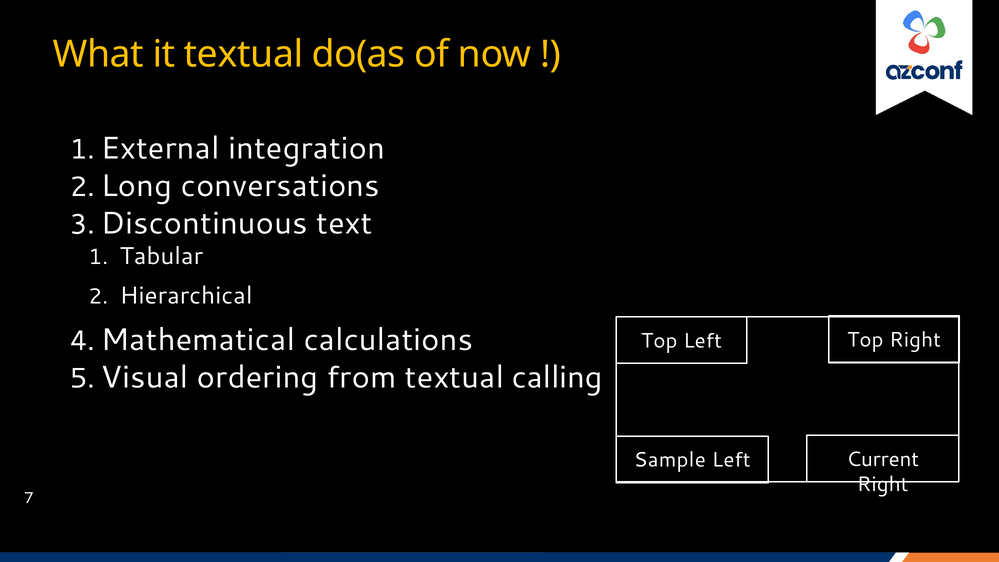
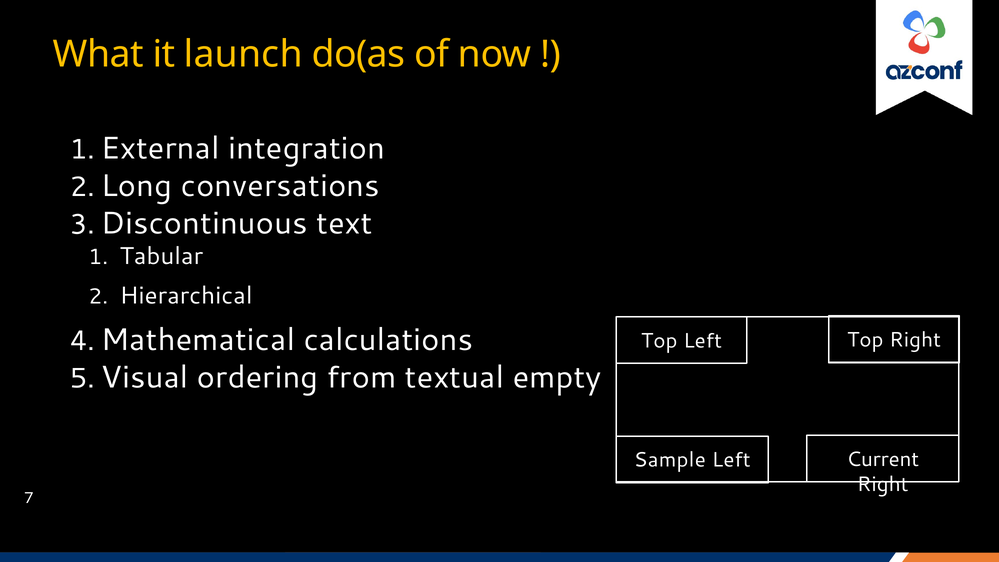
it textual: textual -> launch (243, 54)
calling: calling -> empty (557, 377)
